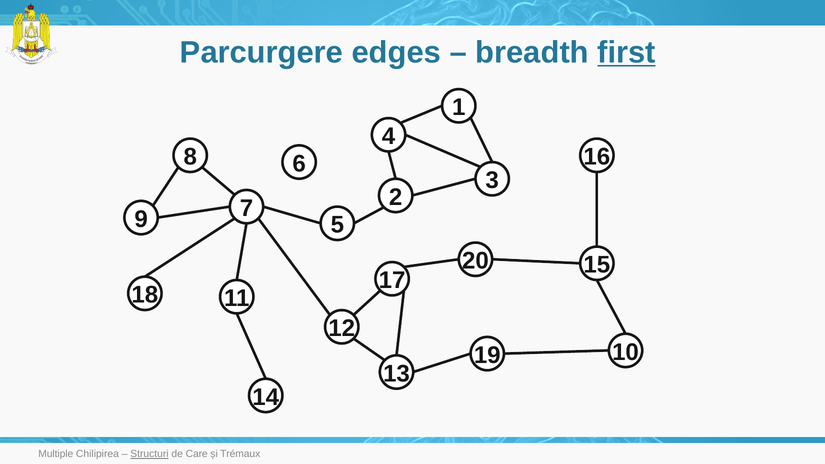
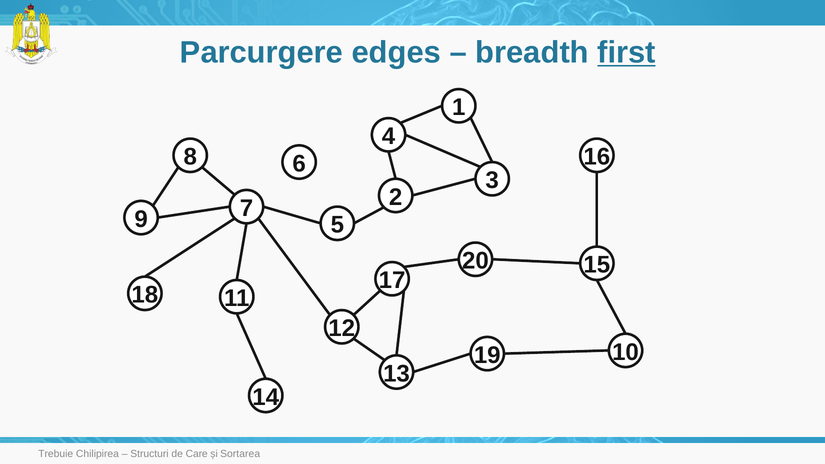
Multiple: Multiple -> Trebuie (56, 454)
Structuri underline: present -> none (149, 454)
Trémaux: Trémaux -> Sortarea (240, 454)
